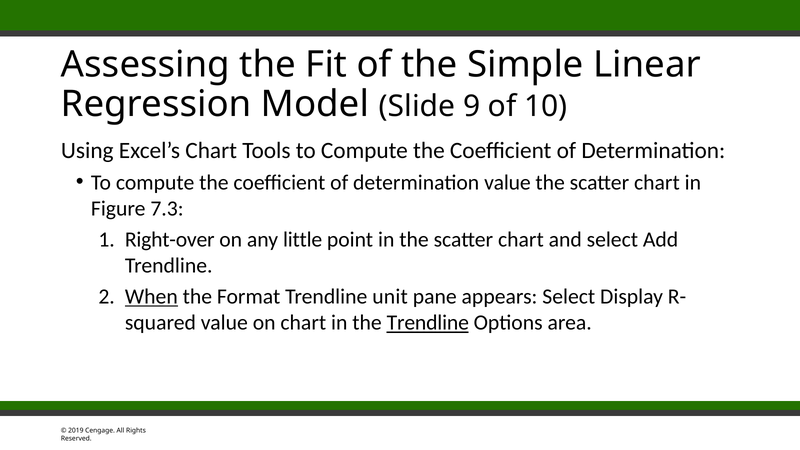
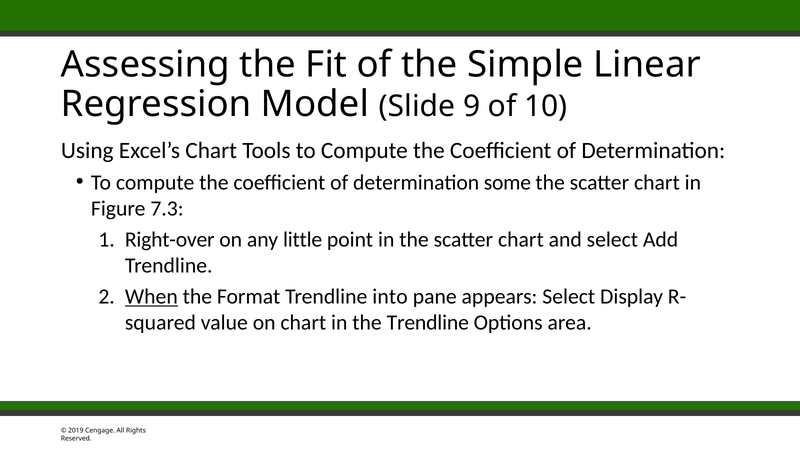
determination value: value -> some (507, 183)
unit: unit -> into (390, 297)
Trendline underline: present -> none (428, 323)
